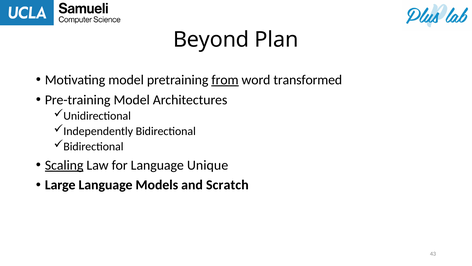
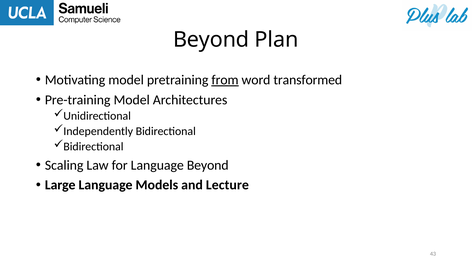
Scaling underline: present -> none (64, 165)
Language Unique: Unique -> Beyond (208, 165)
Scratch: Scratch -> Lecture (227, 185)
